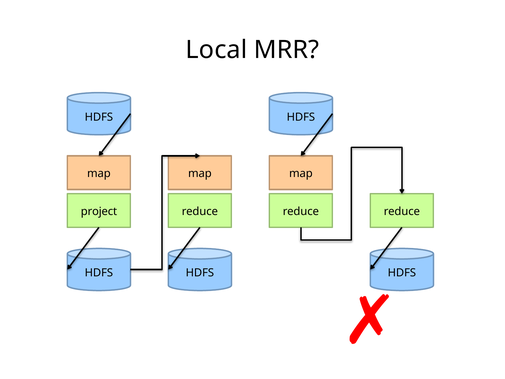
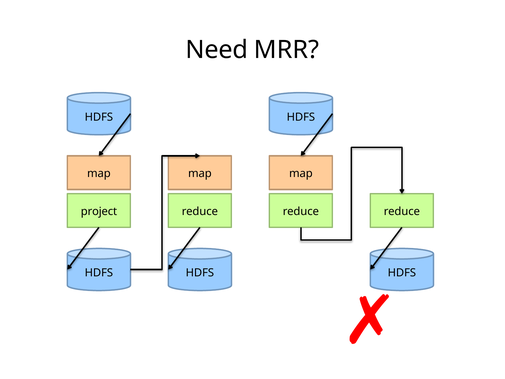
Local: Local -> Need (217, 50)
